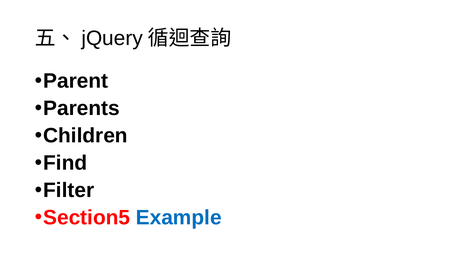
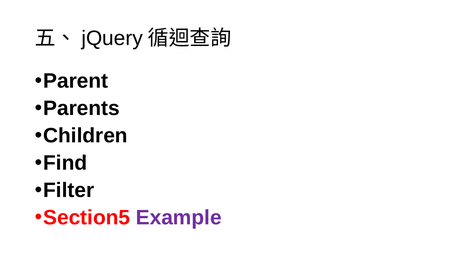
Example colour: blue -> purple (179, 217)
